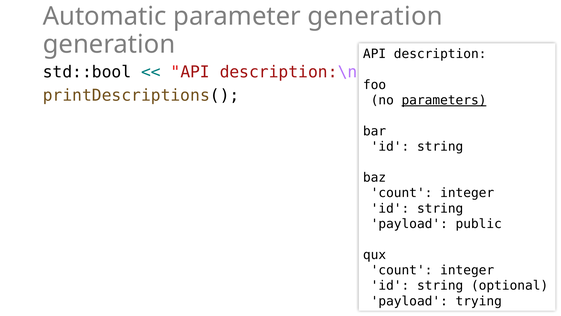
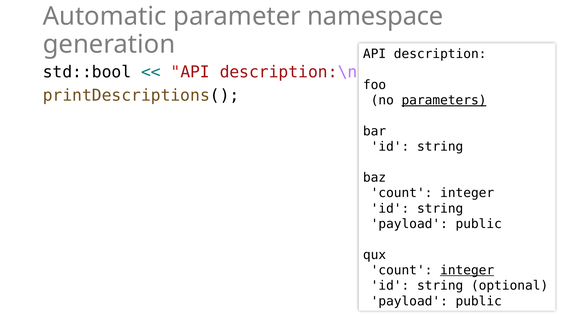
parameter generation: generation -> namespace (375, 16)
integer underline: none -> present (467, 270)
trying: trying -> public (479, 301)
